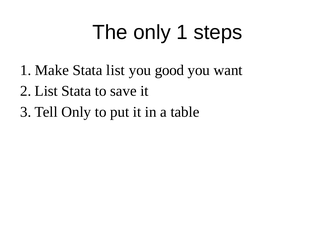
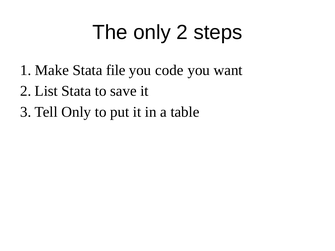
only 1: 1 -> 2 (182, 32)
Stata list: list -> file (116, 70)
good: good -> code (169, 70)
